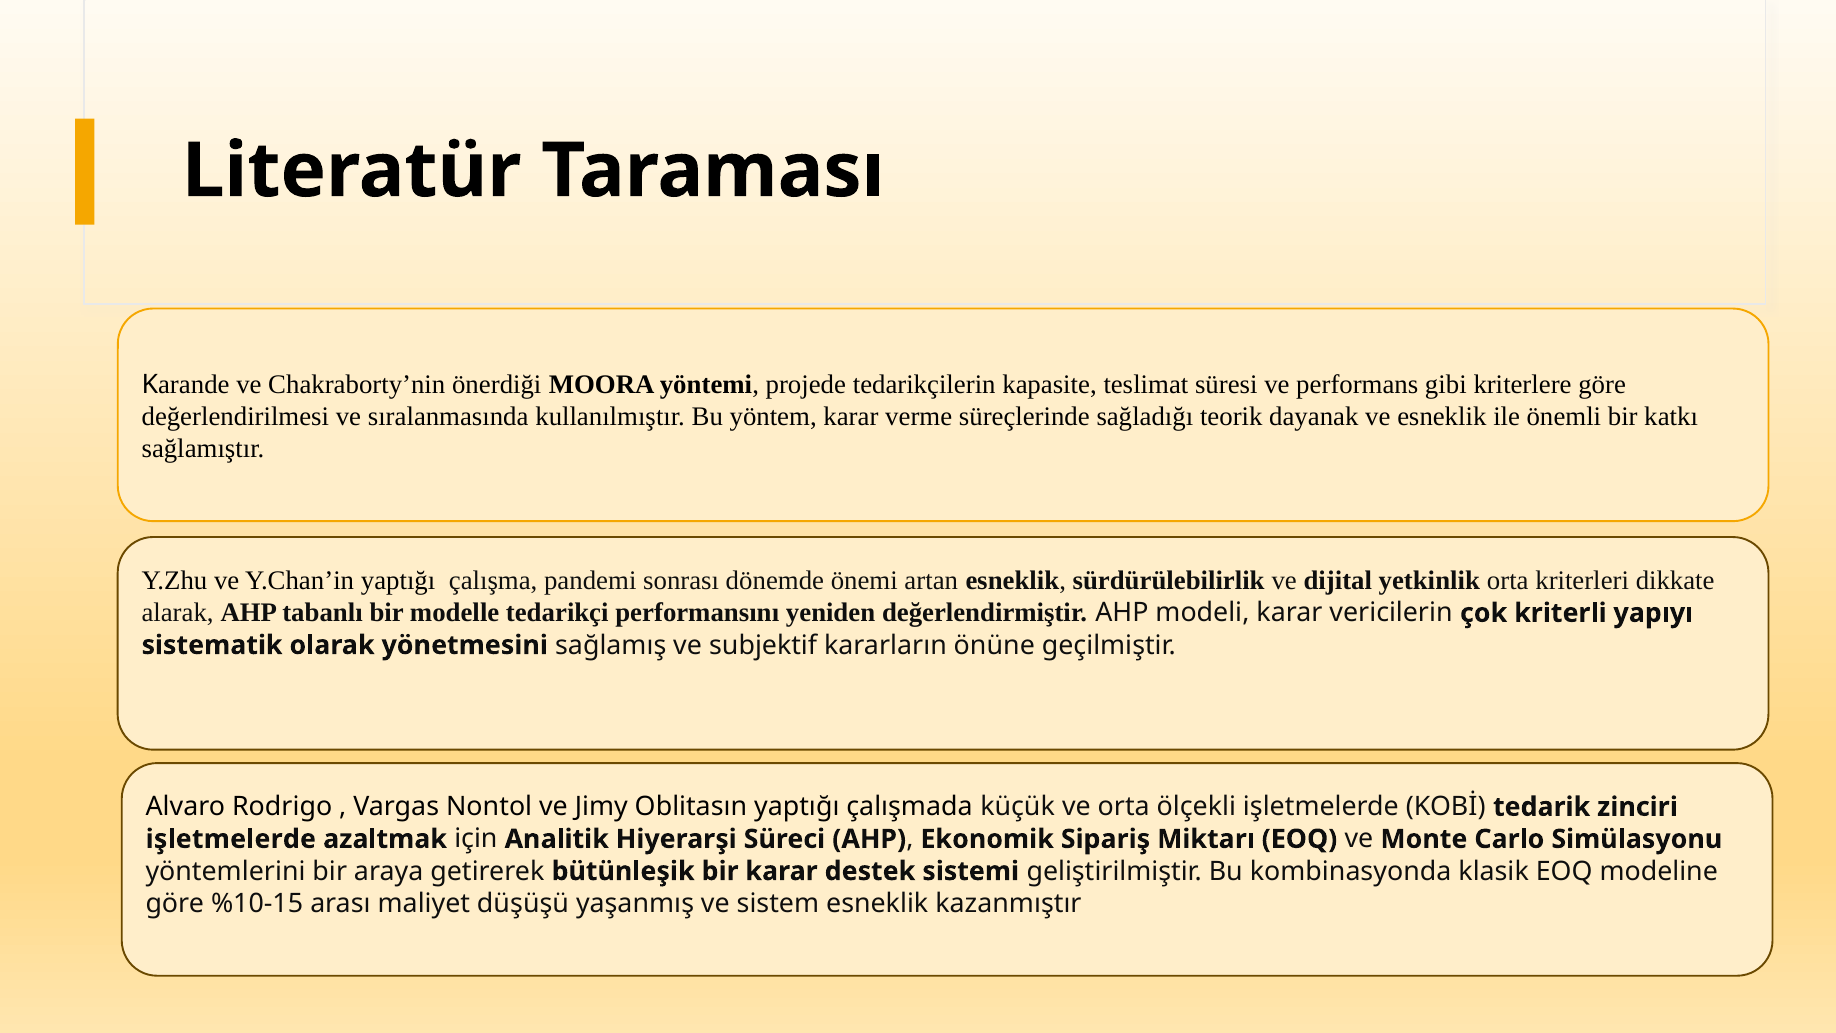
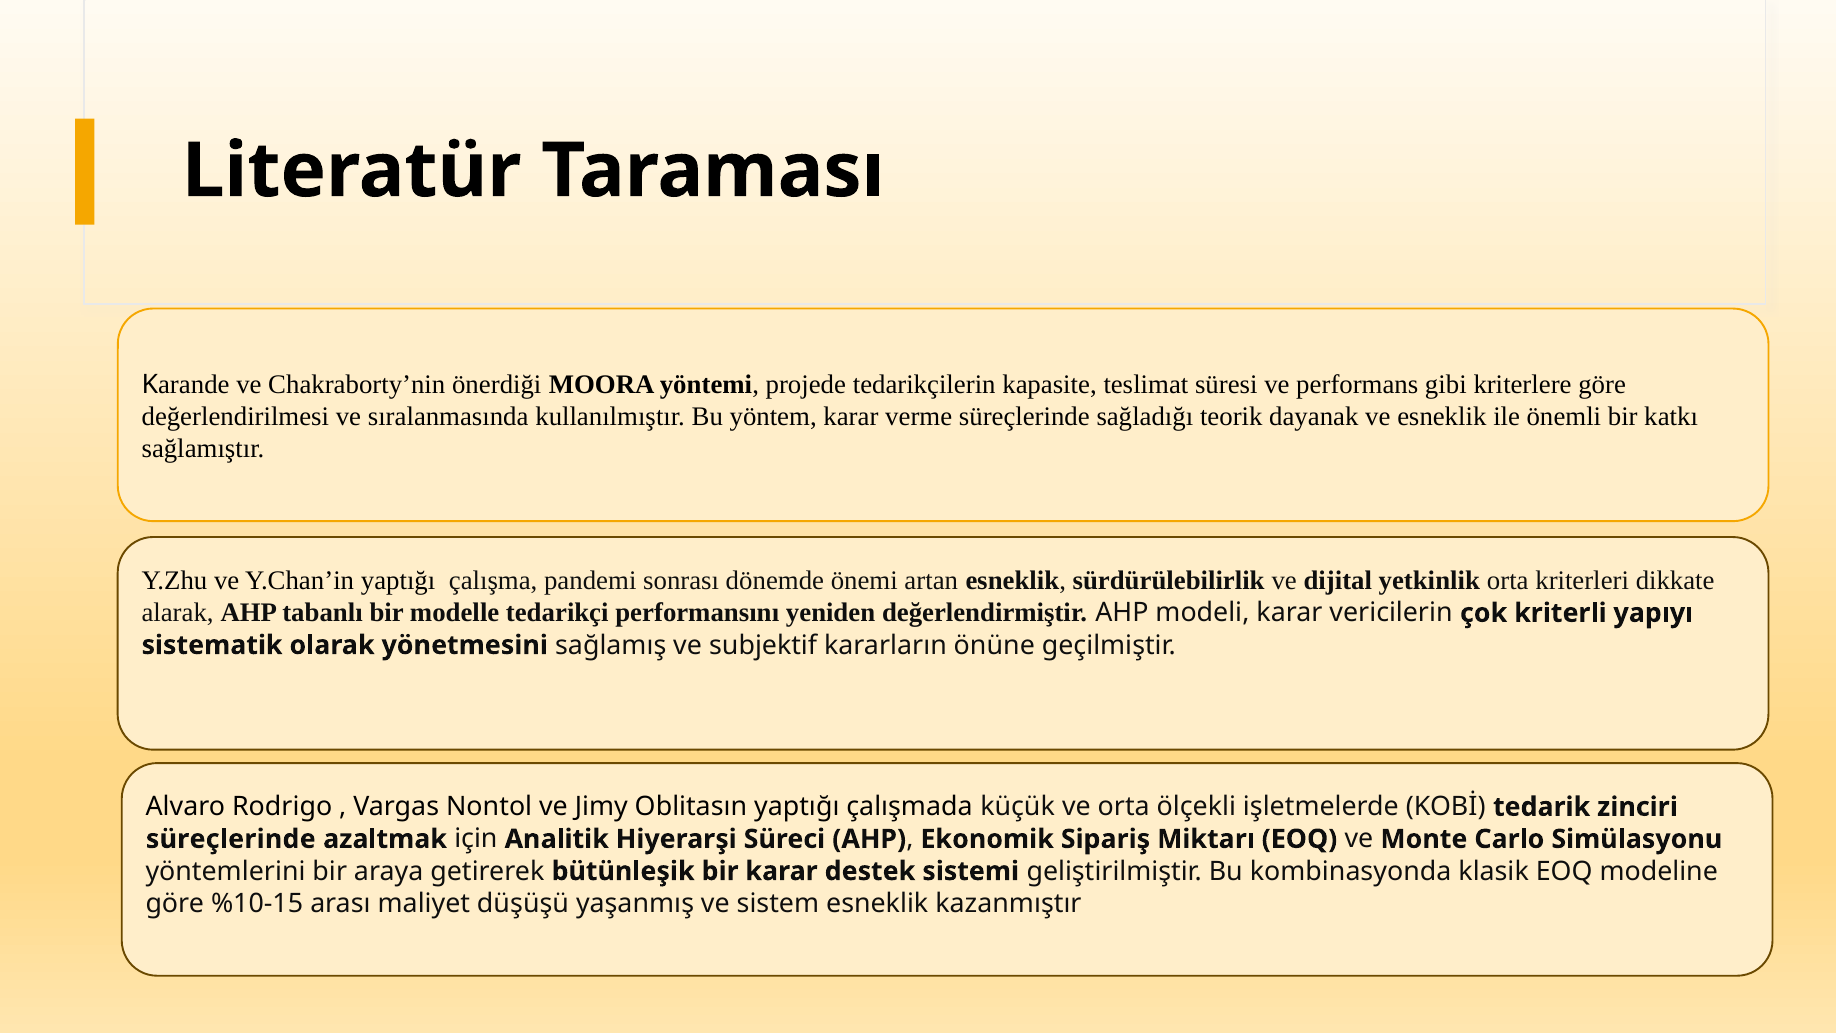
işletmelerde: işletmelerde -> süreçlerinde (231, 839)
